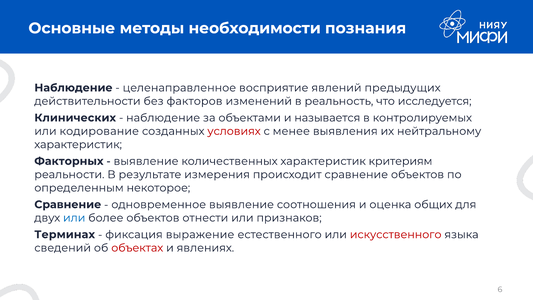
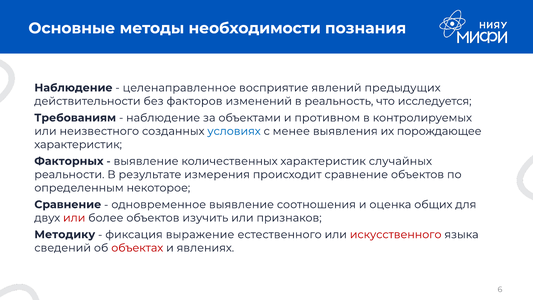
Клинических: Клинических -> Требованиям (75, 118)
называется: называется -> противном (327, 118)
кодирование: кодирование -> неизвестного (99, 131)
условиях colour: red -> blue (234, 131)
нейтральному: нейтральному -> порождающее (439, 131)
критериям: критериям -> случайных (400, 161)
или colour: blue -> red (74, 218)
отнести: отнести -> изучить (205, 218)
Терминах: Терминах -> Методику (65, 234)
